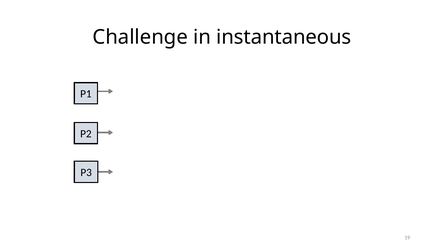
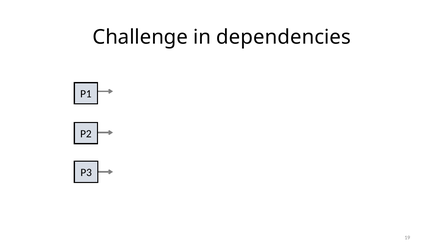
instantaneous: instantaneous -> dependencies (284, 37)
